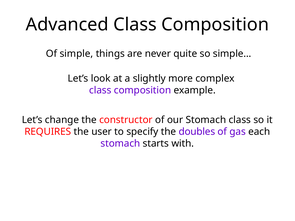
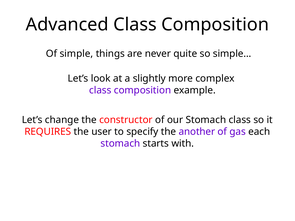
doubles: doubles -> another (197, 132)
